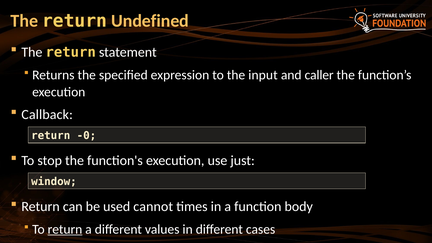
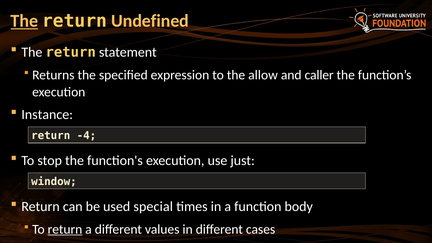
The underline: none -> present (24, 21)
input: input -> allow (263, 75)
Callback: Callback -> Instance (47, 115)
-0: -0 -> -4 (86, 136)
cannot: cannot -> special (153, 207)
